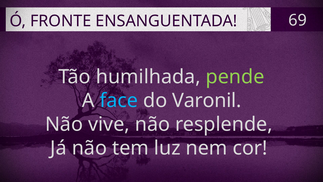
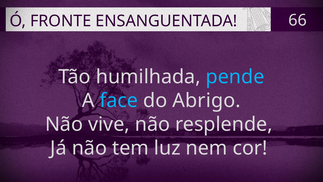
69: 69 -> 66 (298, 20)
pende colour: light green -> light blue (235, 77)
Varonil: Varonil -> Abrigo (207, 100)
